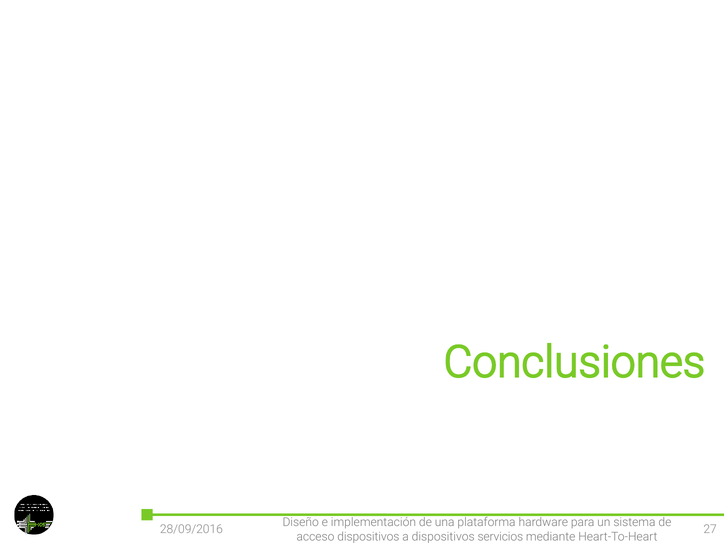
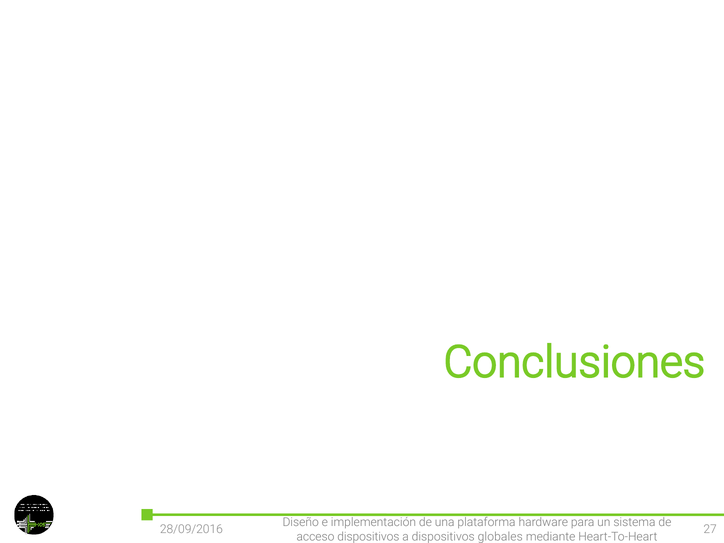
servicios: servicios -> globales (500, 537)
